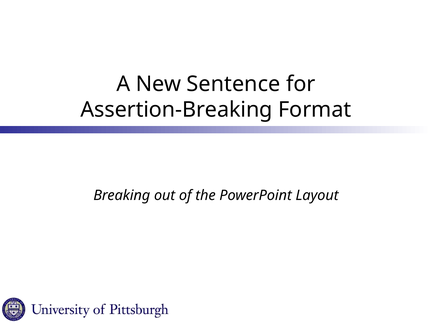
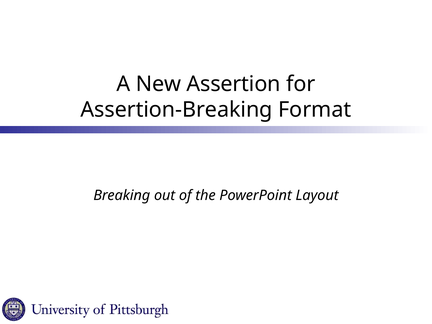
Sentence: Sentence -> Assertion (234, 84)
